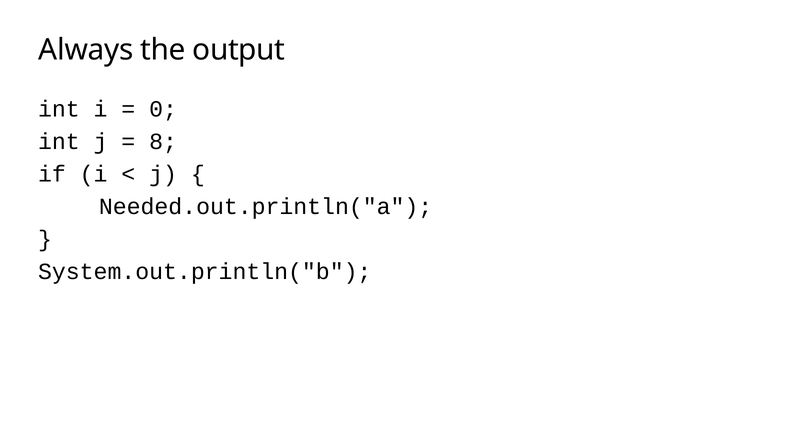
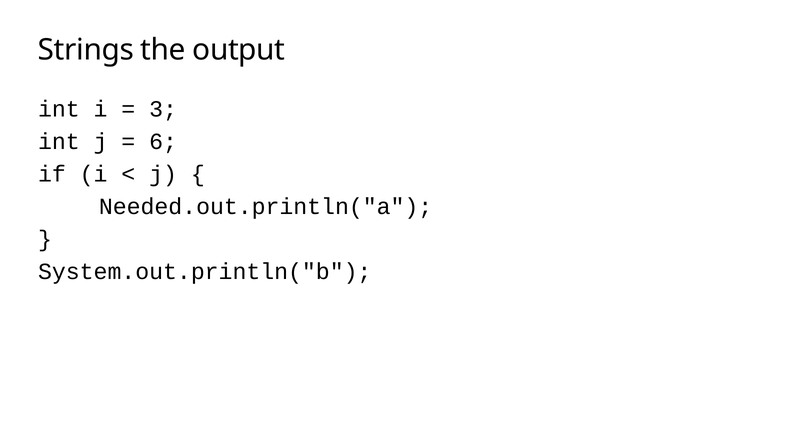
Always: Always -> Strings (86, 50)
0: 0 -> 3 (163, 109)
8: 8 -> 6 (163, 142)
